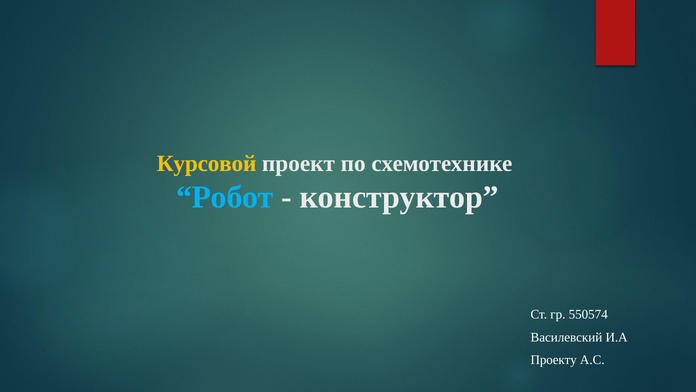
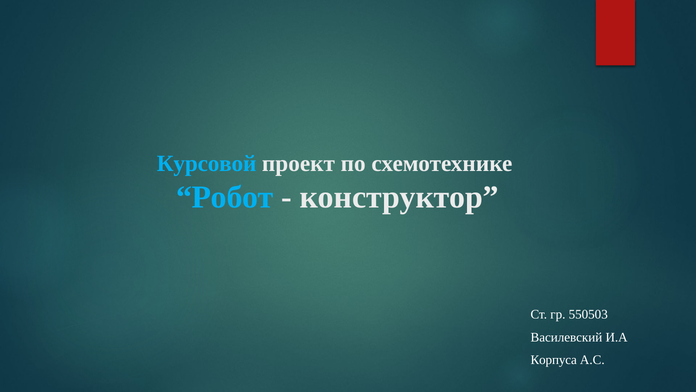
Курсовой colour: yellow -> light blue (207, 163)
550574: 550574 -> 550503 (588, 314)
Проекту: Проекту -> Корпуса (554, 360)
